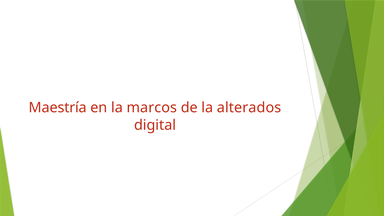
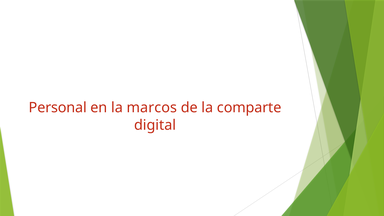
Maestría: Maestría -> Personal (58, 108)
alterados: alterados -> comparte (249, 108)
